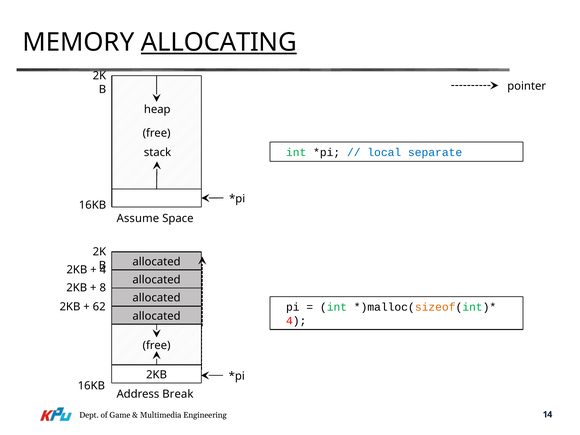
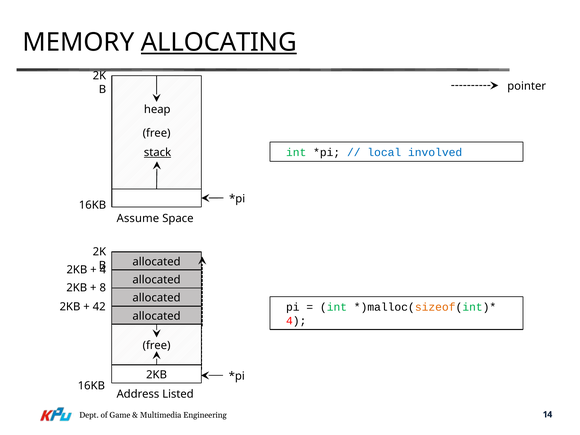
separate: separate -> involved (435, 152)
stack underline: none -> present (157, 152)
62: 62 -> 42 (99, 307)
Break: Break -> Listed (178, 394)
